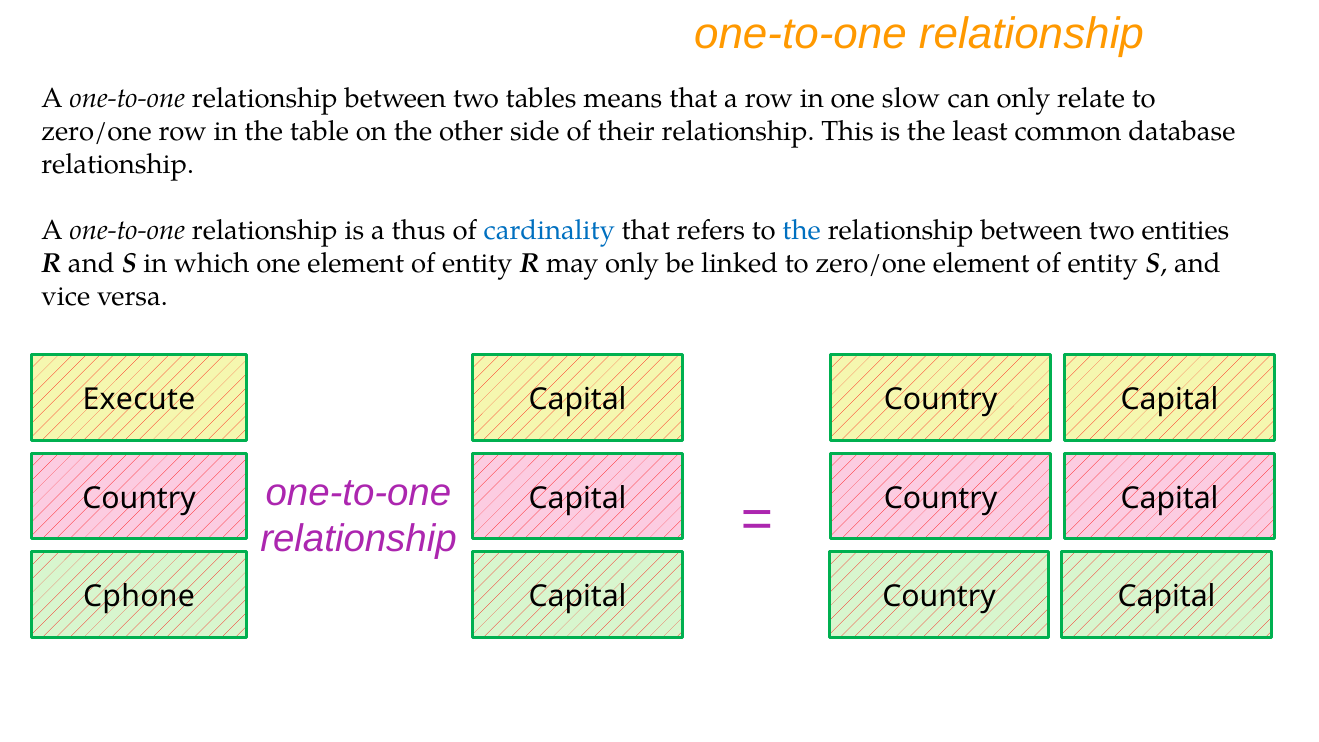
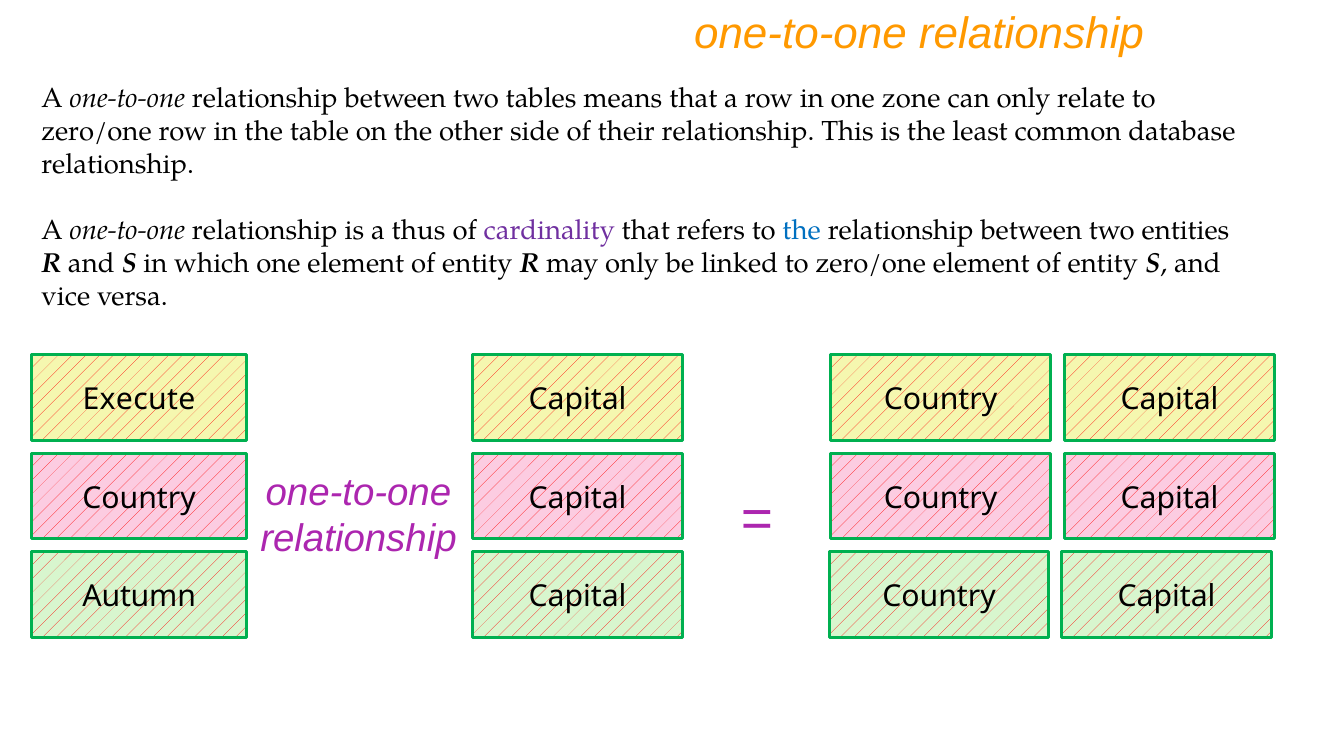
slow: slow -> zone (911, 98)
cardinality colour: blue -> purple (549, 231)
Cphone: Cphone -> Autumn (139, 597)
